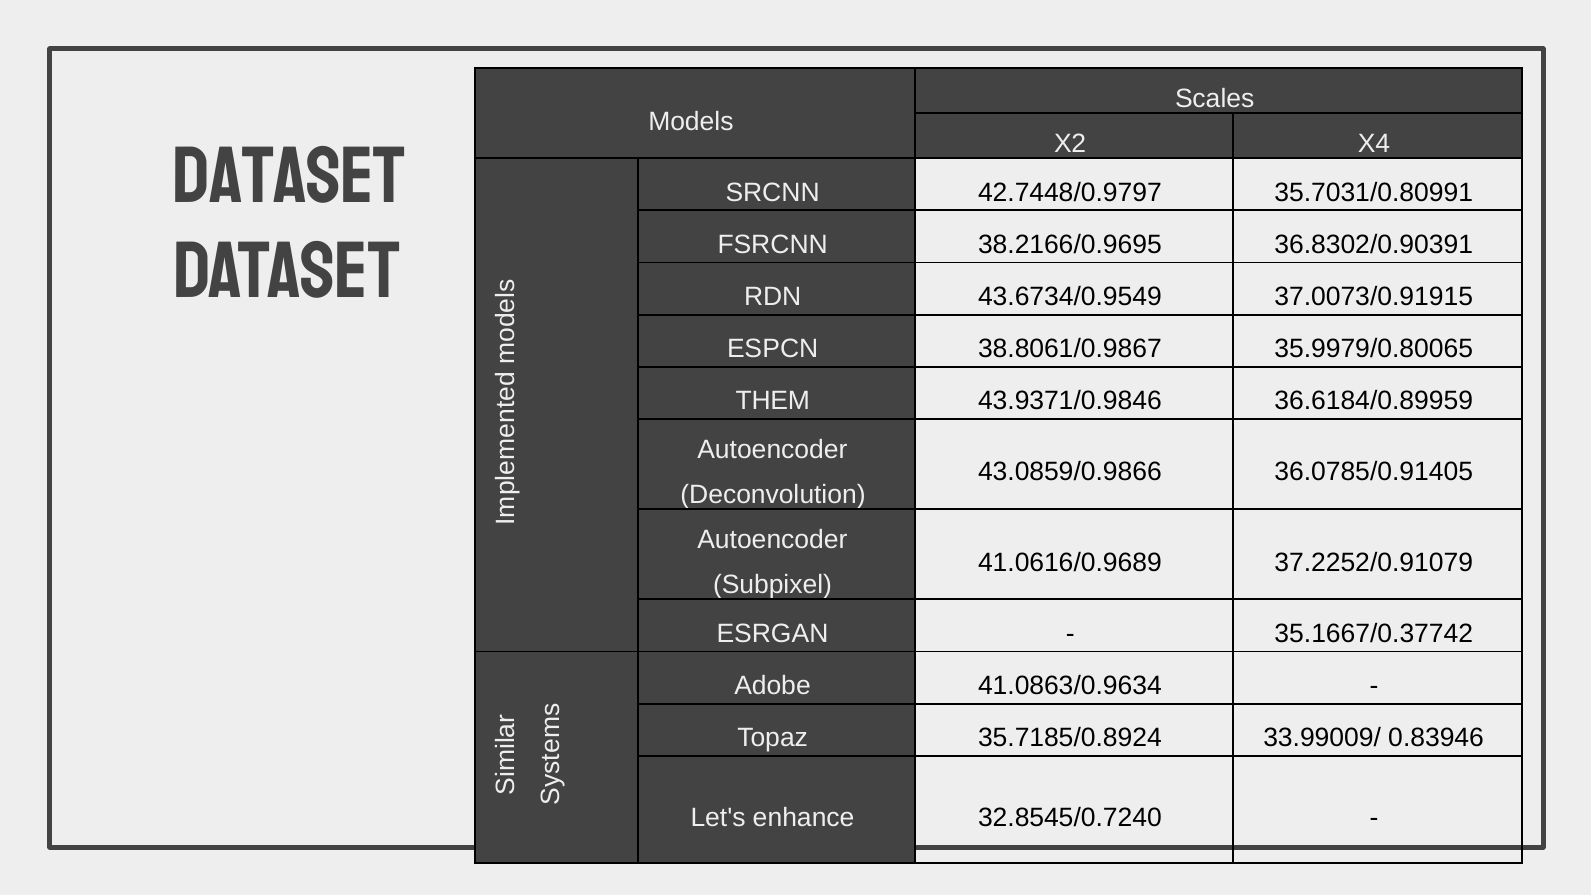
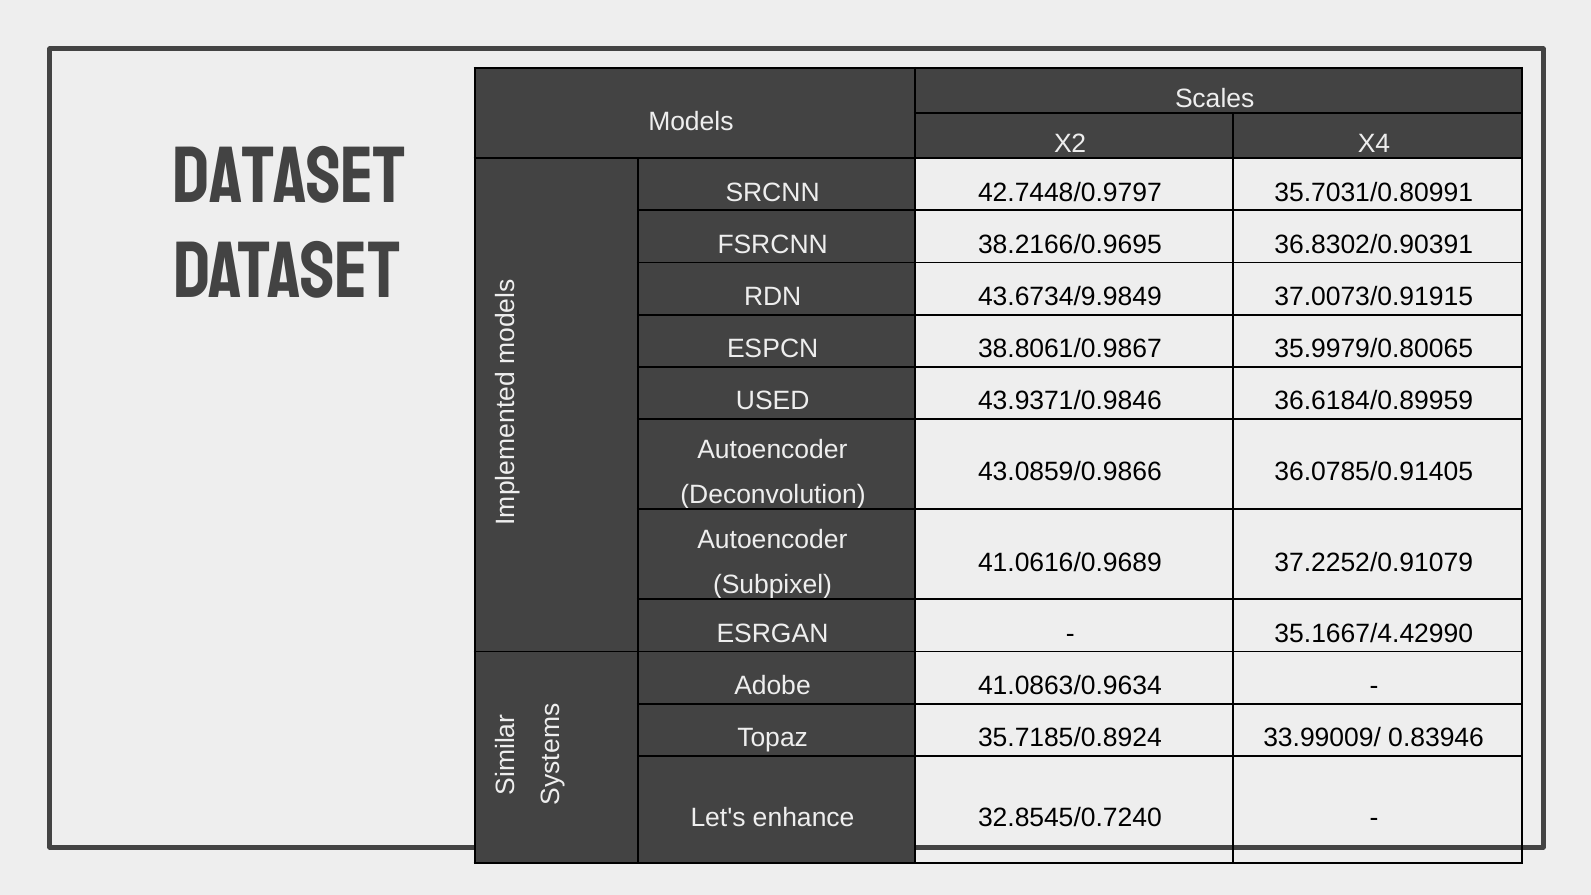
43.6734/0.9549: 43.6734/0.9549 -> 43.6734/9.9849 (1070, 297)
THEM: THEM -> USED (773, 401)
35.1667/0.37742: 35.1667/0.37742 -> 35.1667/4.42990 (1374, 634)
